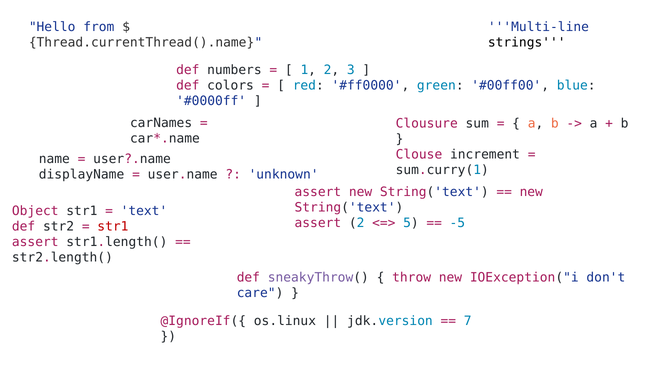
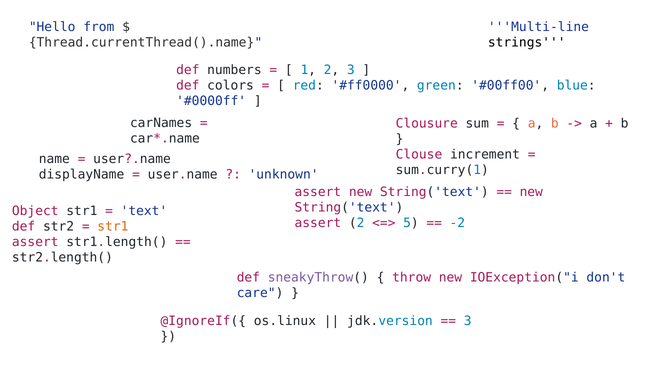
-5: -5 -> -2 (457, 223)
str1 colour: red -> orange (113, 226)
7: 7 -> 3 (468, 321)
